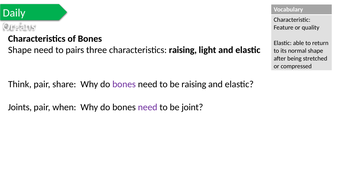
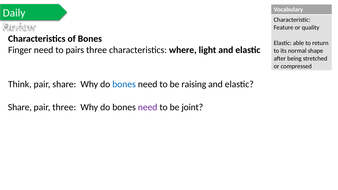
Shape: Shape -> Finger (20, 50)
characteristics raising: raising -> where (183, 50)
bones colour: purple -> blue (124, 84)
Joints: Joints -> Share (20, 107)
pair when: when -> three (64, 107)
